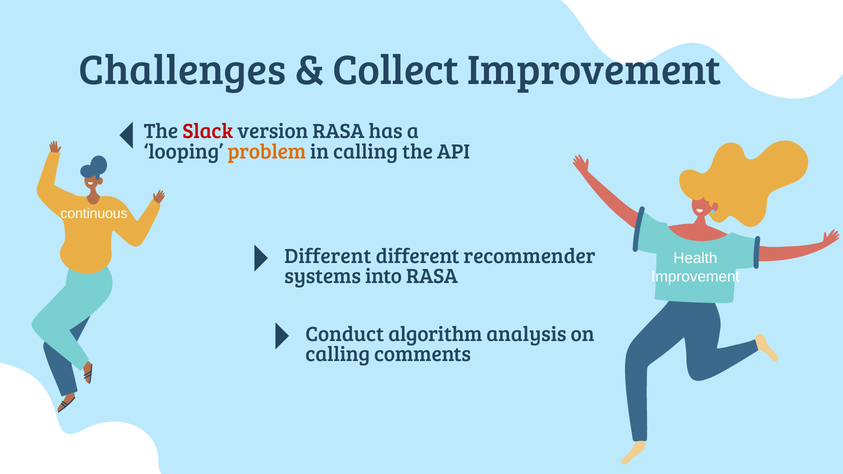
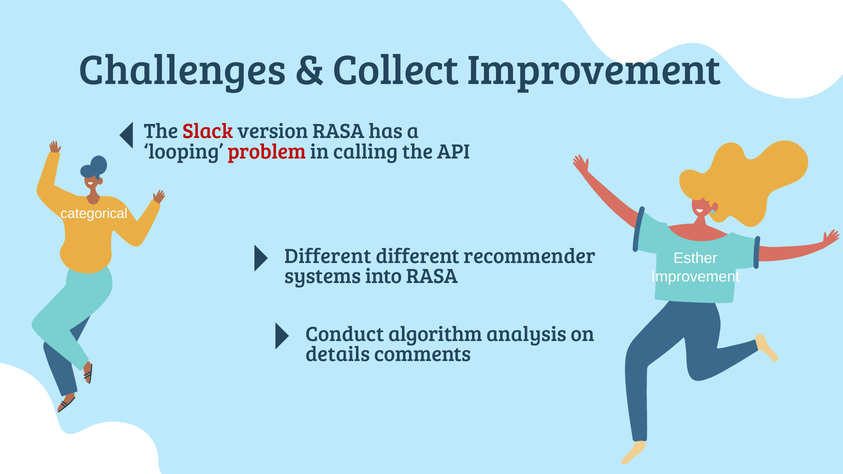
problem colour: orange -> red (267, 152)
continuous: continuous -> categorical (94, 214)
Health: Health -> Esther (695, 258)
calling: calling -> details (338, 354)
